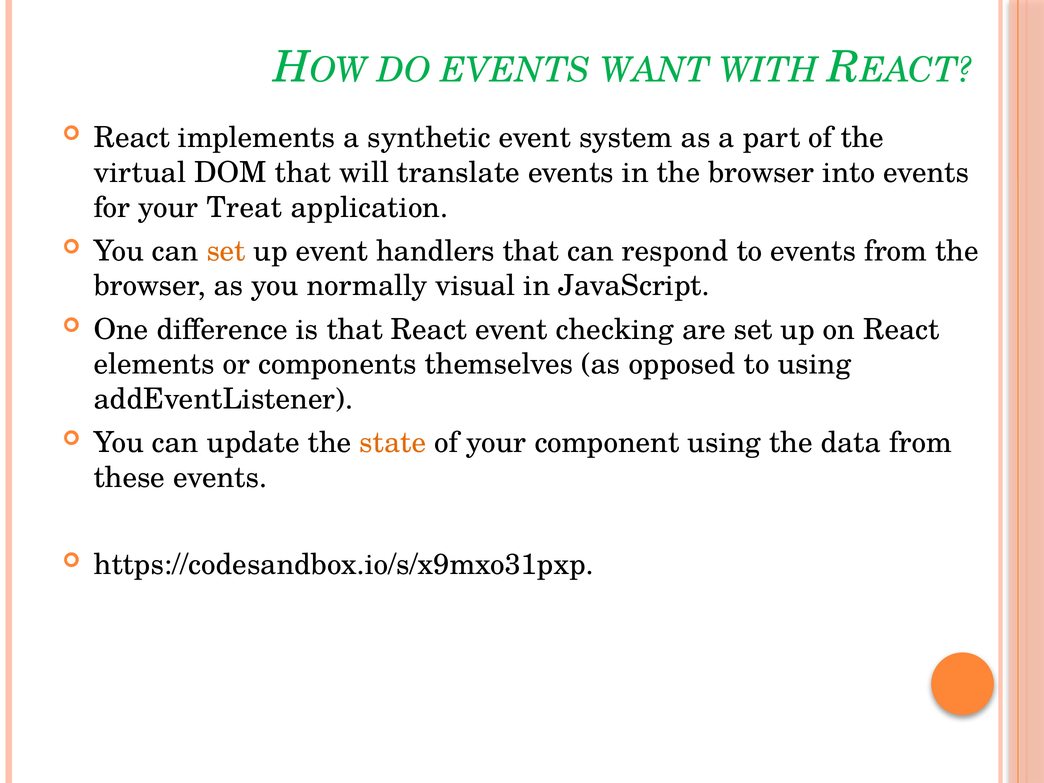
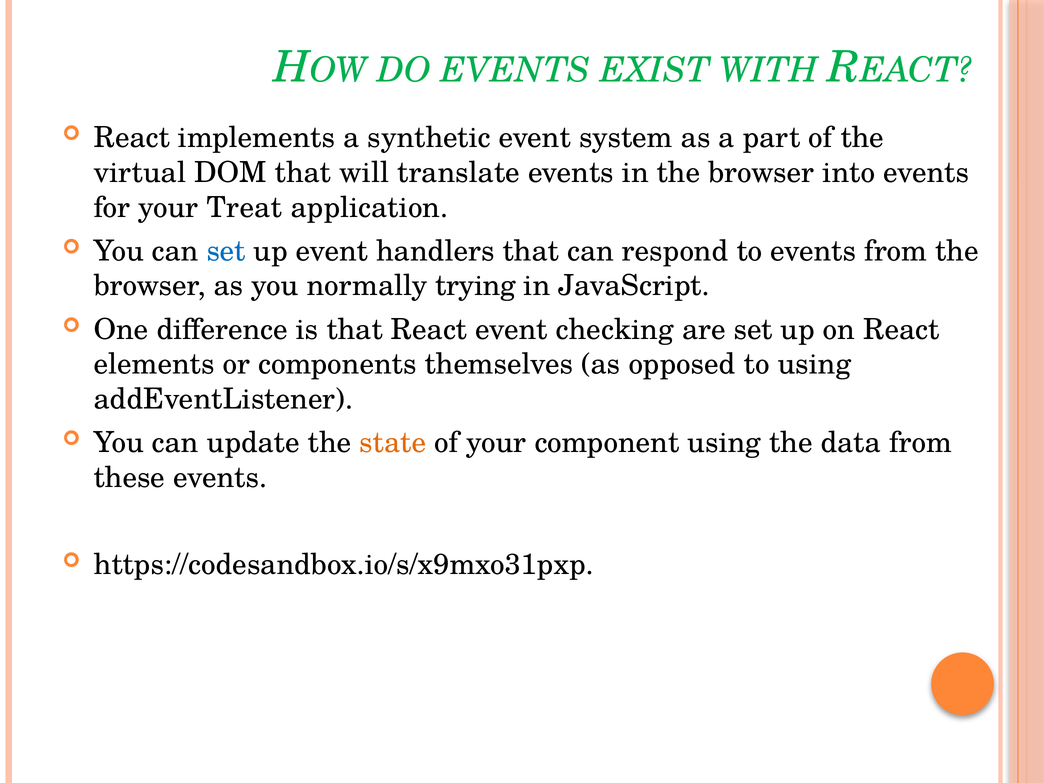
WANT: WANT -> EXIST (655, 70)
set colour: orange -> blue (226, 251)
visual: visual -> trying (475, 286)
